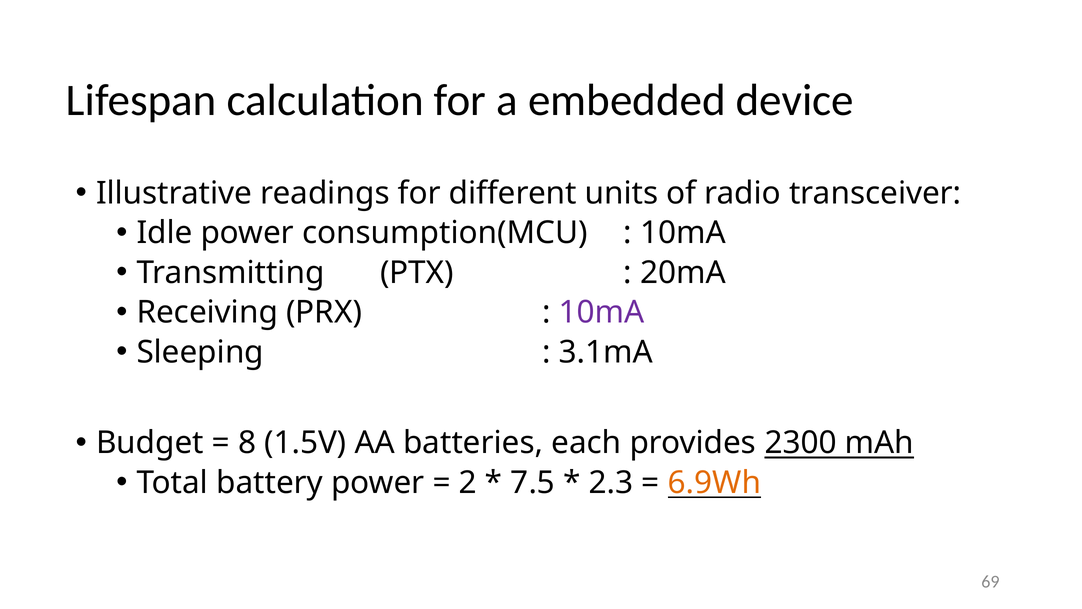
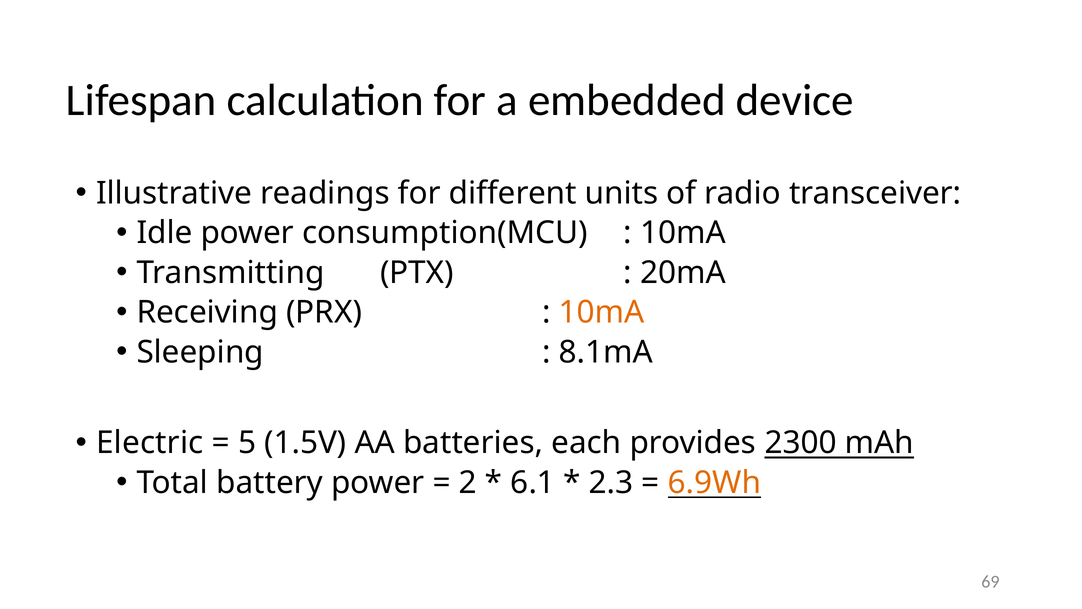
10mA colour: purple -> orange (602, 312)
3.1mA: 3.1mA -> 8.1mA (606, 352)
Budget: Budget -> Electric (150, 443)
8: 8 -> 5 (247, 443)
7.5: 7.5 -> 6.1 (533, 482)
